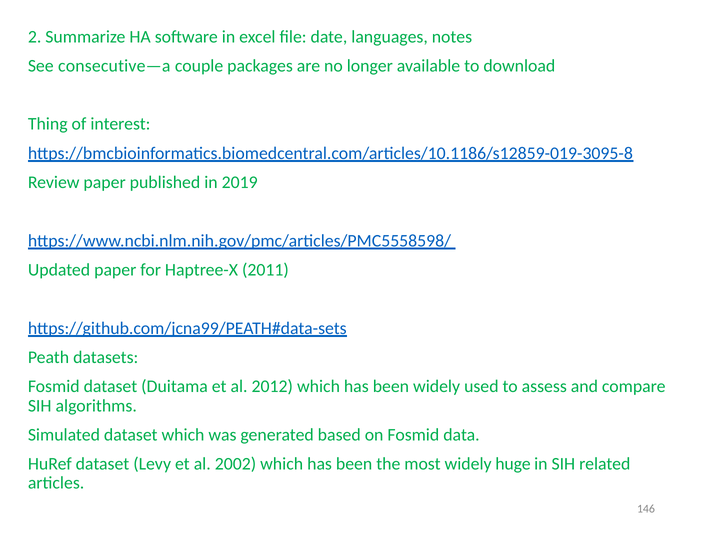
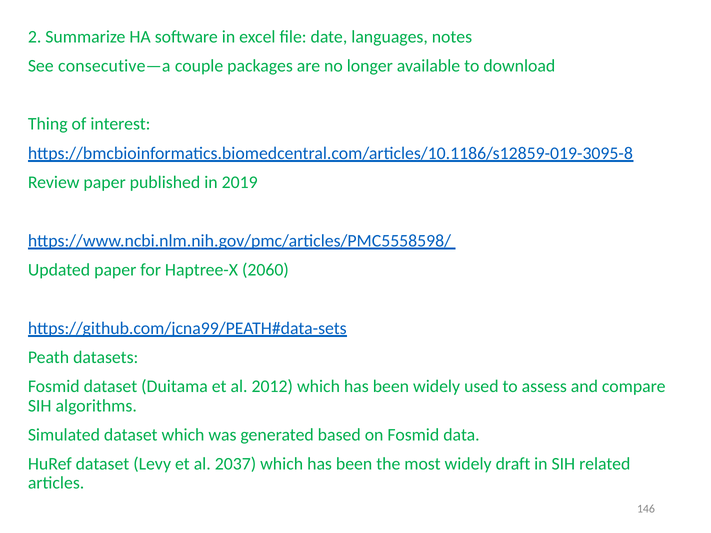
2011: 2011 -> 2060 (265, 270)
2002: 2002 -> 2037 (236, 464)
huge: huge -> draft (513, 464)
